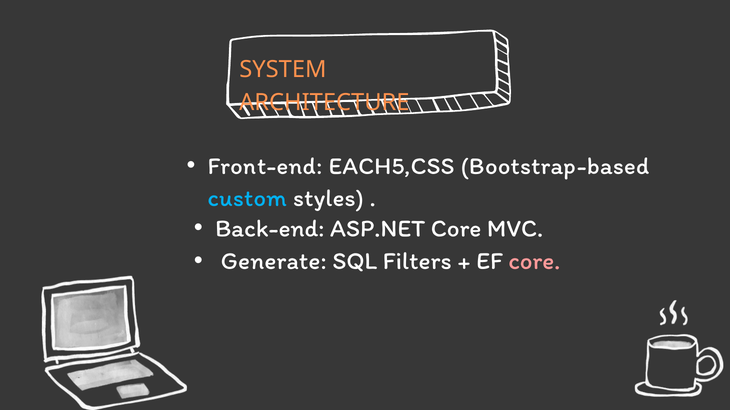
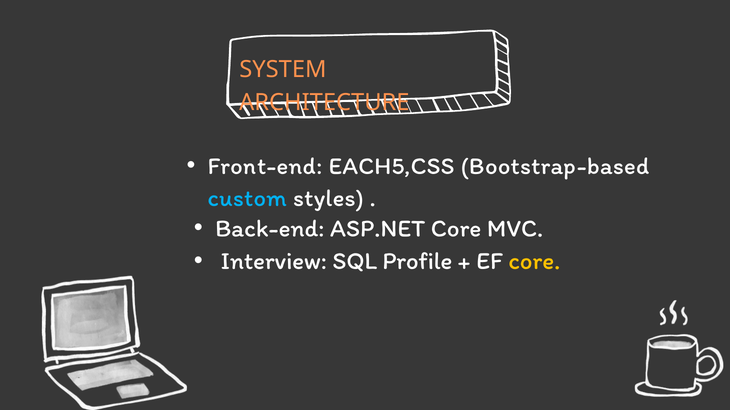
Generate: Generate -> Interview (274, 262)
Filters: Filters -> Profile (417, 262)
core colour: pink -> yellow (534, 262)
